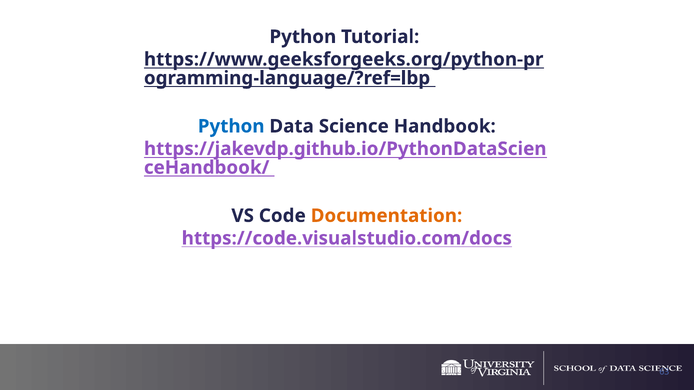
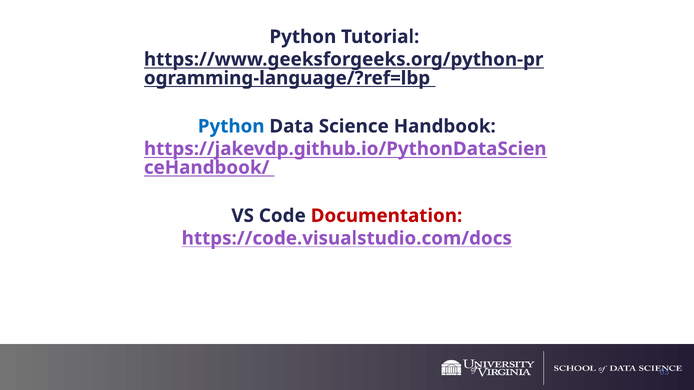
Documentation colour: orange -> red (386, 216)
